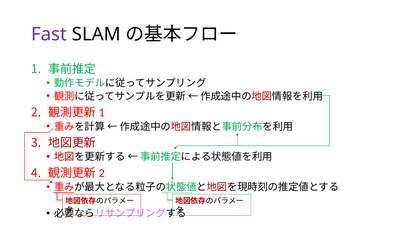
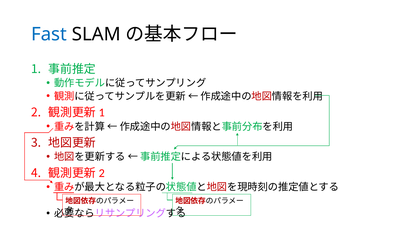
Fast colour: purple -> blue (49, 34)
